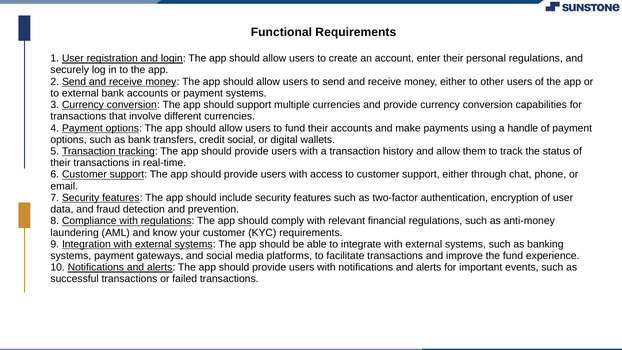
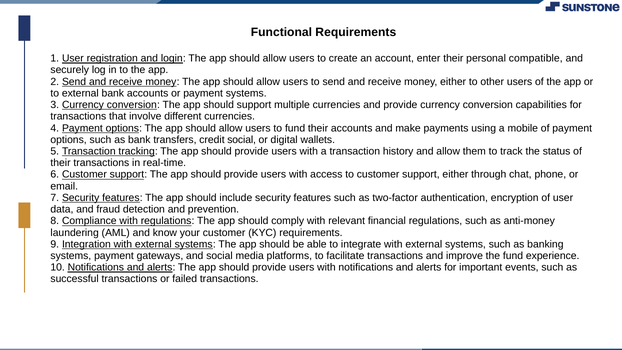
personal regulations: regulations -> compatible (536, 58)
handle: handle -> mobile (523, 128)
